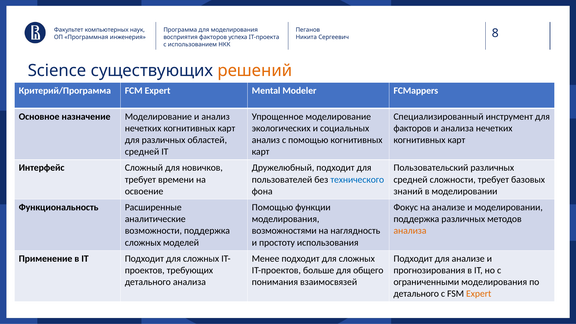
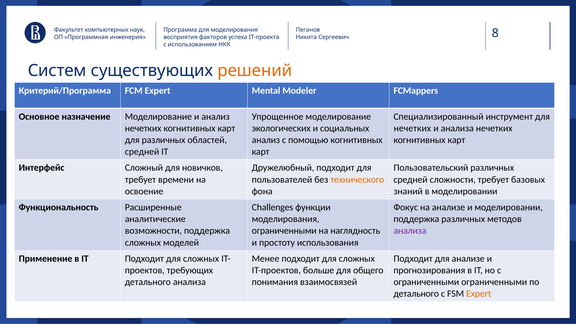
Science: Science -> Систем (57, 71)
факторов: факторов -> нечетких (412, 128)
технического colour: blue -> orange (357, 180)
Помощью: Помощью -> Challenges (273, 207)
возможностями: возможностями -> ограниченными (284, 231)
анализа colour: orange -> purple (410, 231)
ограниченными моделирования: моделирования -> ограниченными (494, 282)
